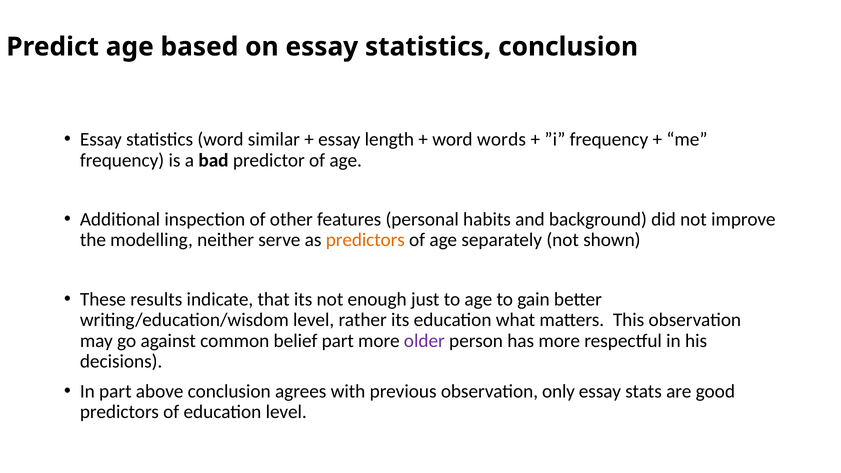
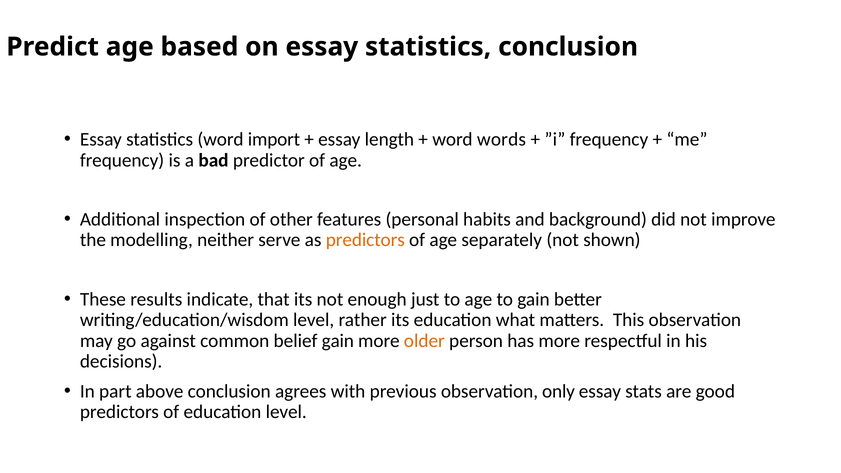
similar: similar -> import (274, 139)
belief part: part -> gain (338, 341)
older colour: purple -> orange (424, 341)
